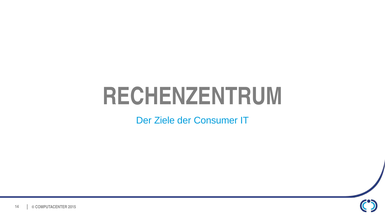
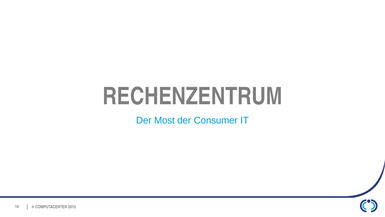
Ziele: Ziele -> Most (164, 120)
